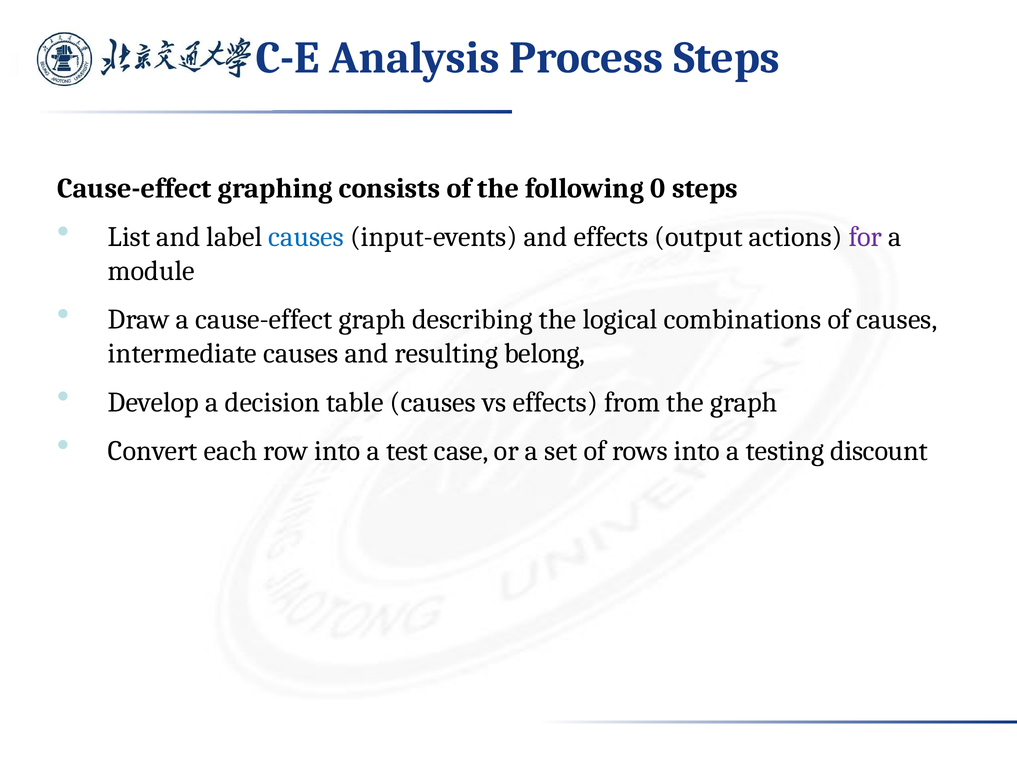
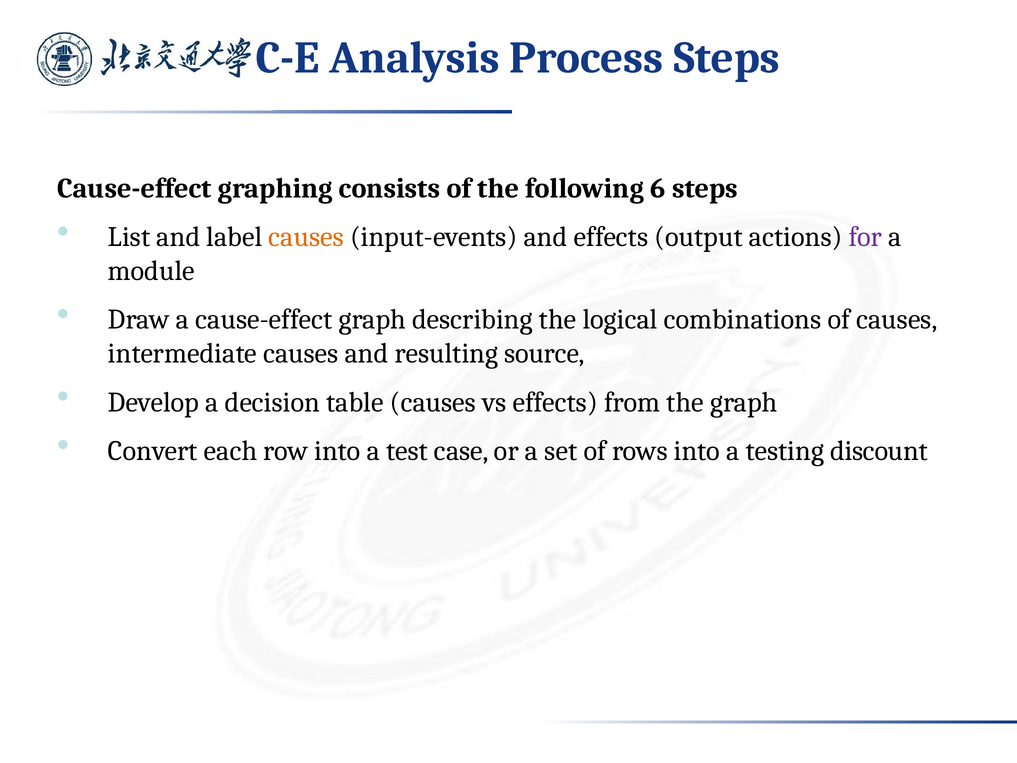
0: 0 -> 6 (658, 188)
causes colour: blue -> orange (306, 237)
belong: belong -> source (545, 353)
